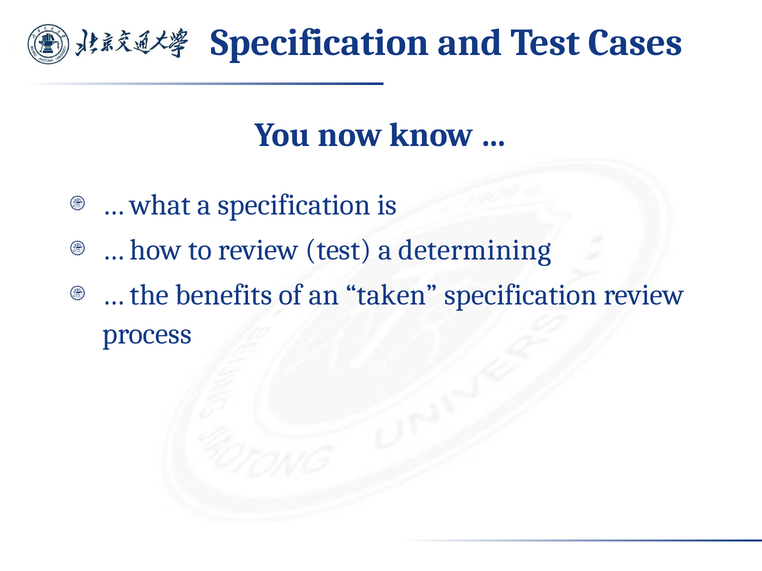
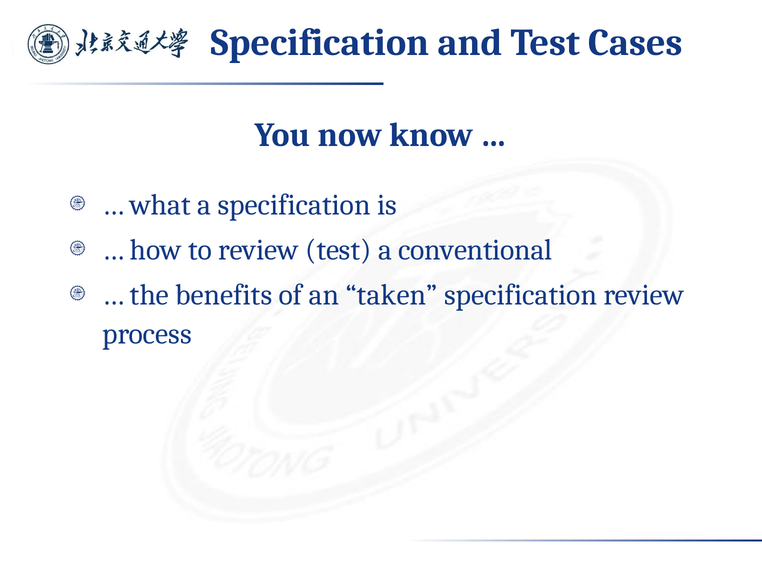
determining: determining -> conventional (475, 250)
